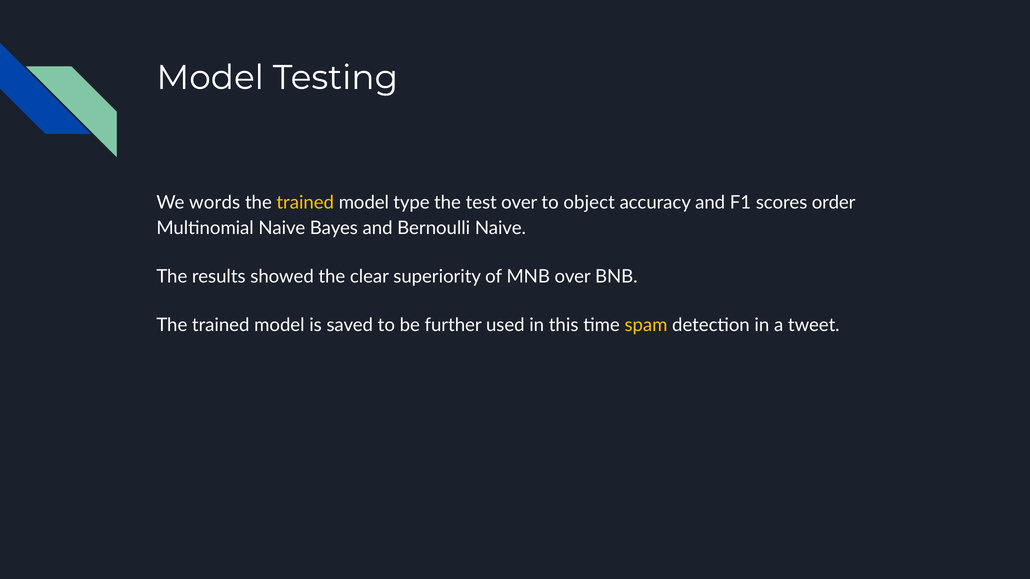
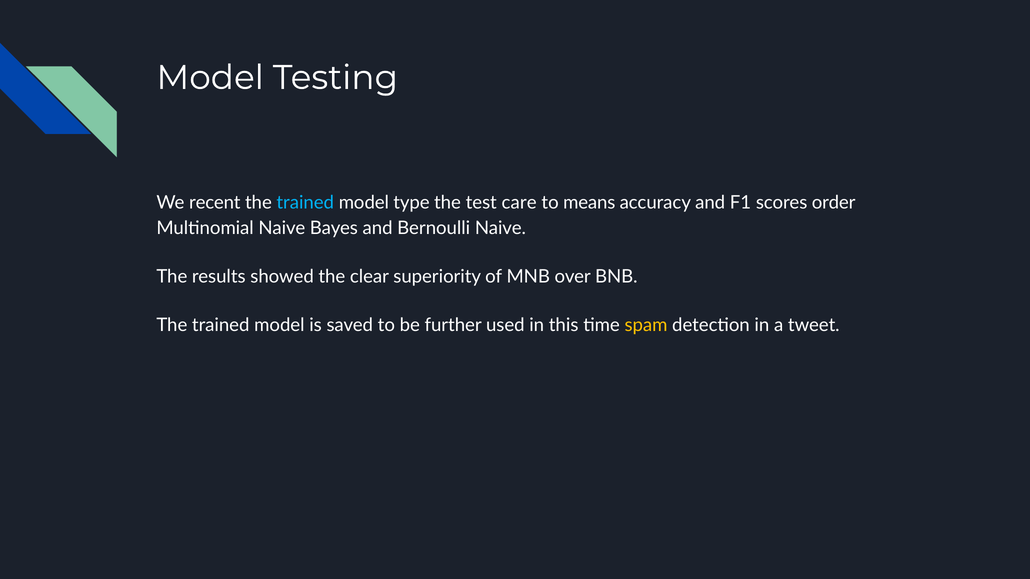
words: words -> recent (215, 203)
trained colour: yellow -> light blue (305, 203)
test over: over -> care (519, 203)
object: object -> means (589, 203)
